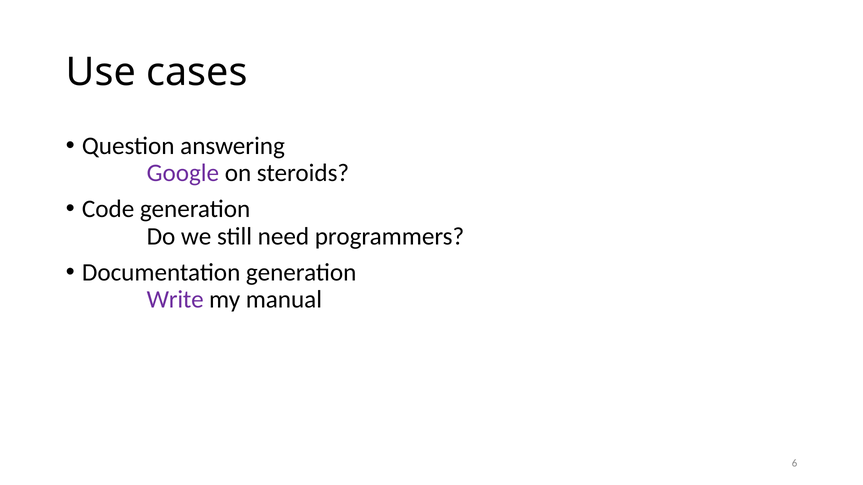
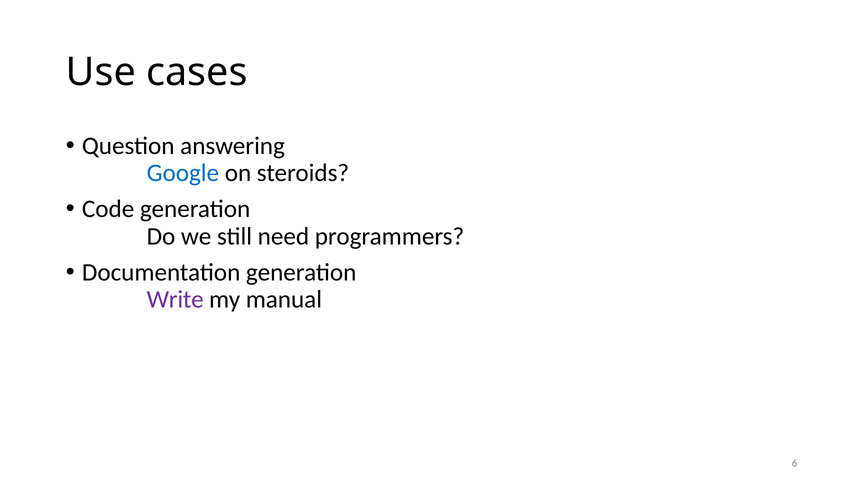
Google colour: purple -> blue (183, 173)
